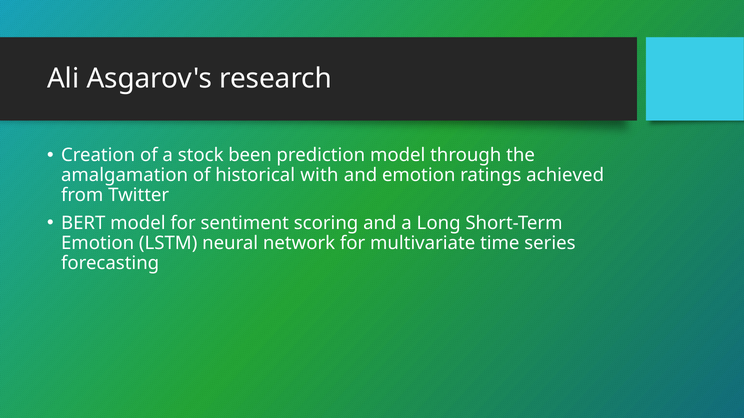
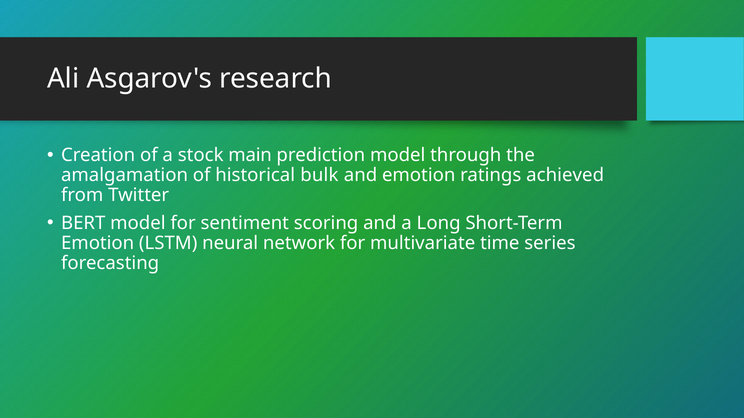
been: been -> main (250, 155)
with: with -> bulk (319, 175)
